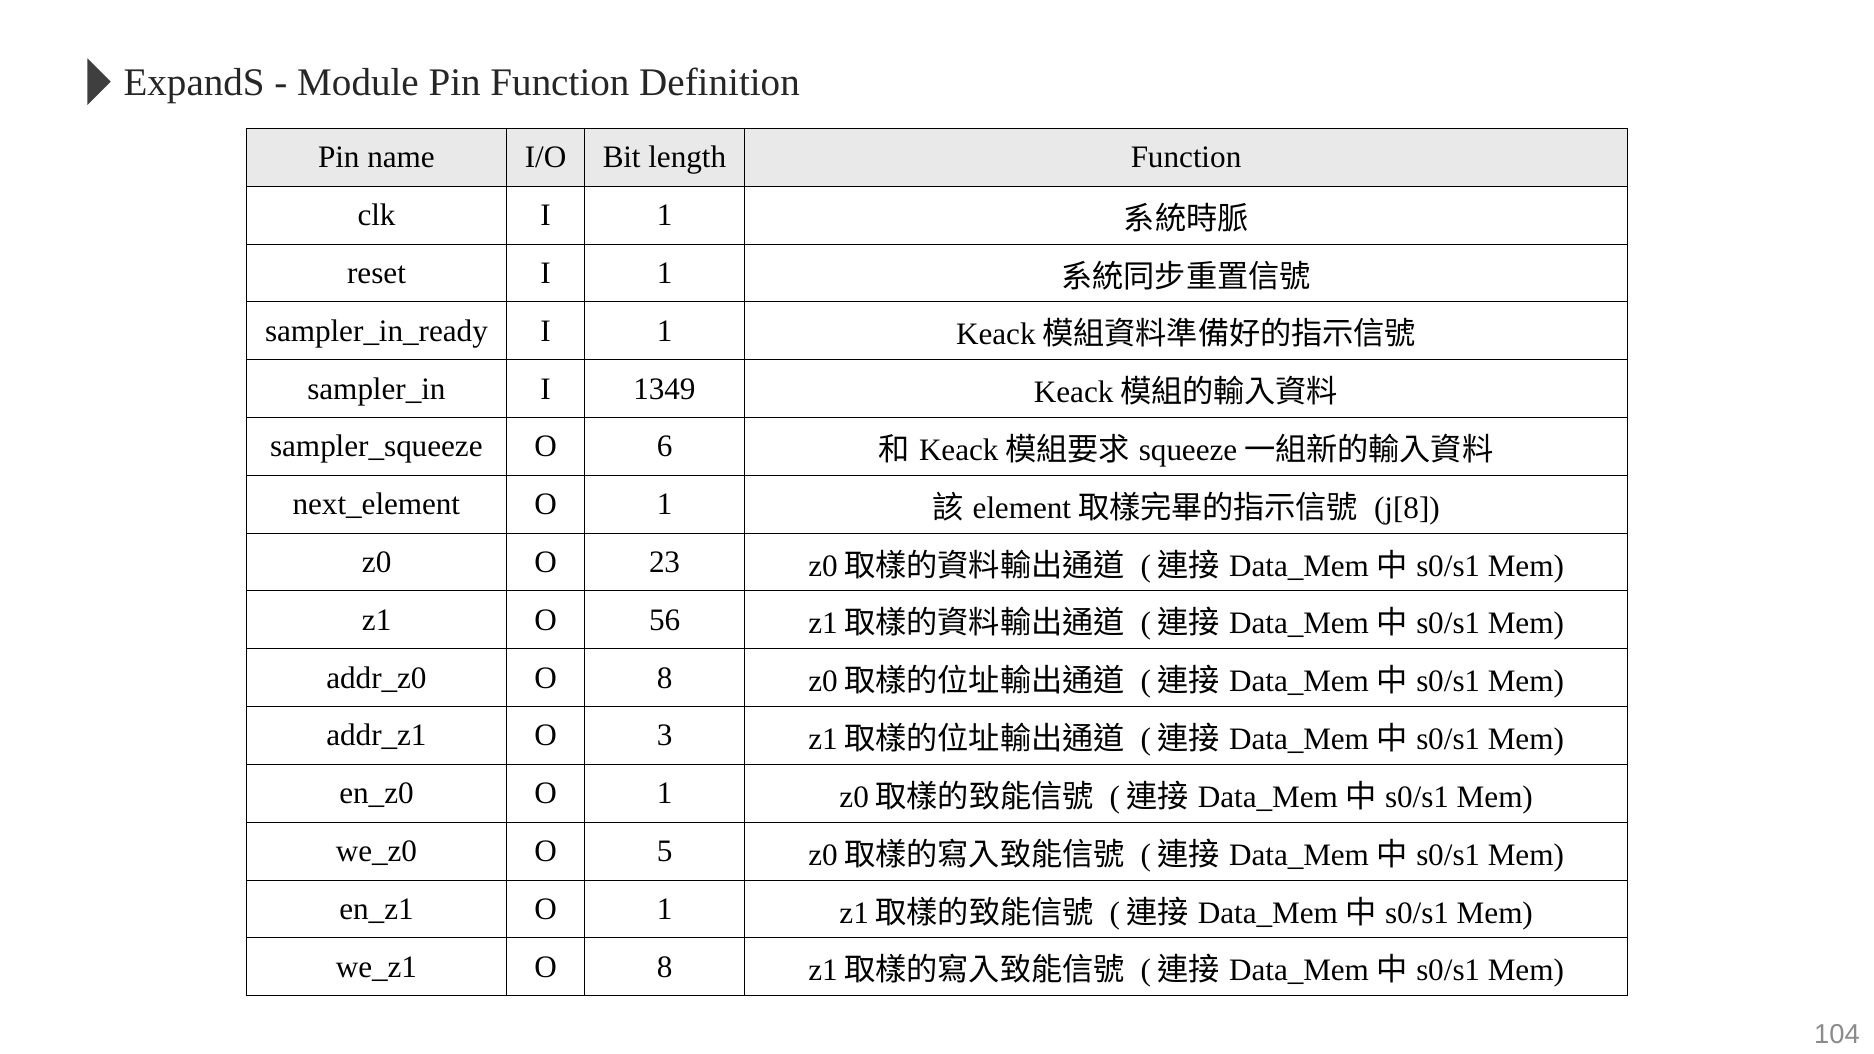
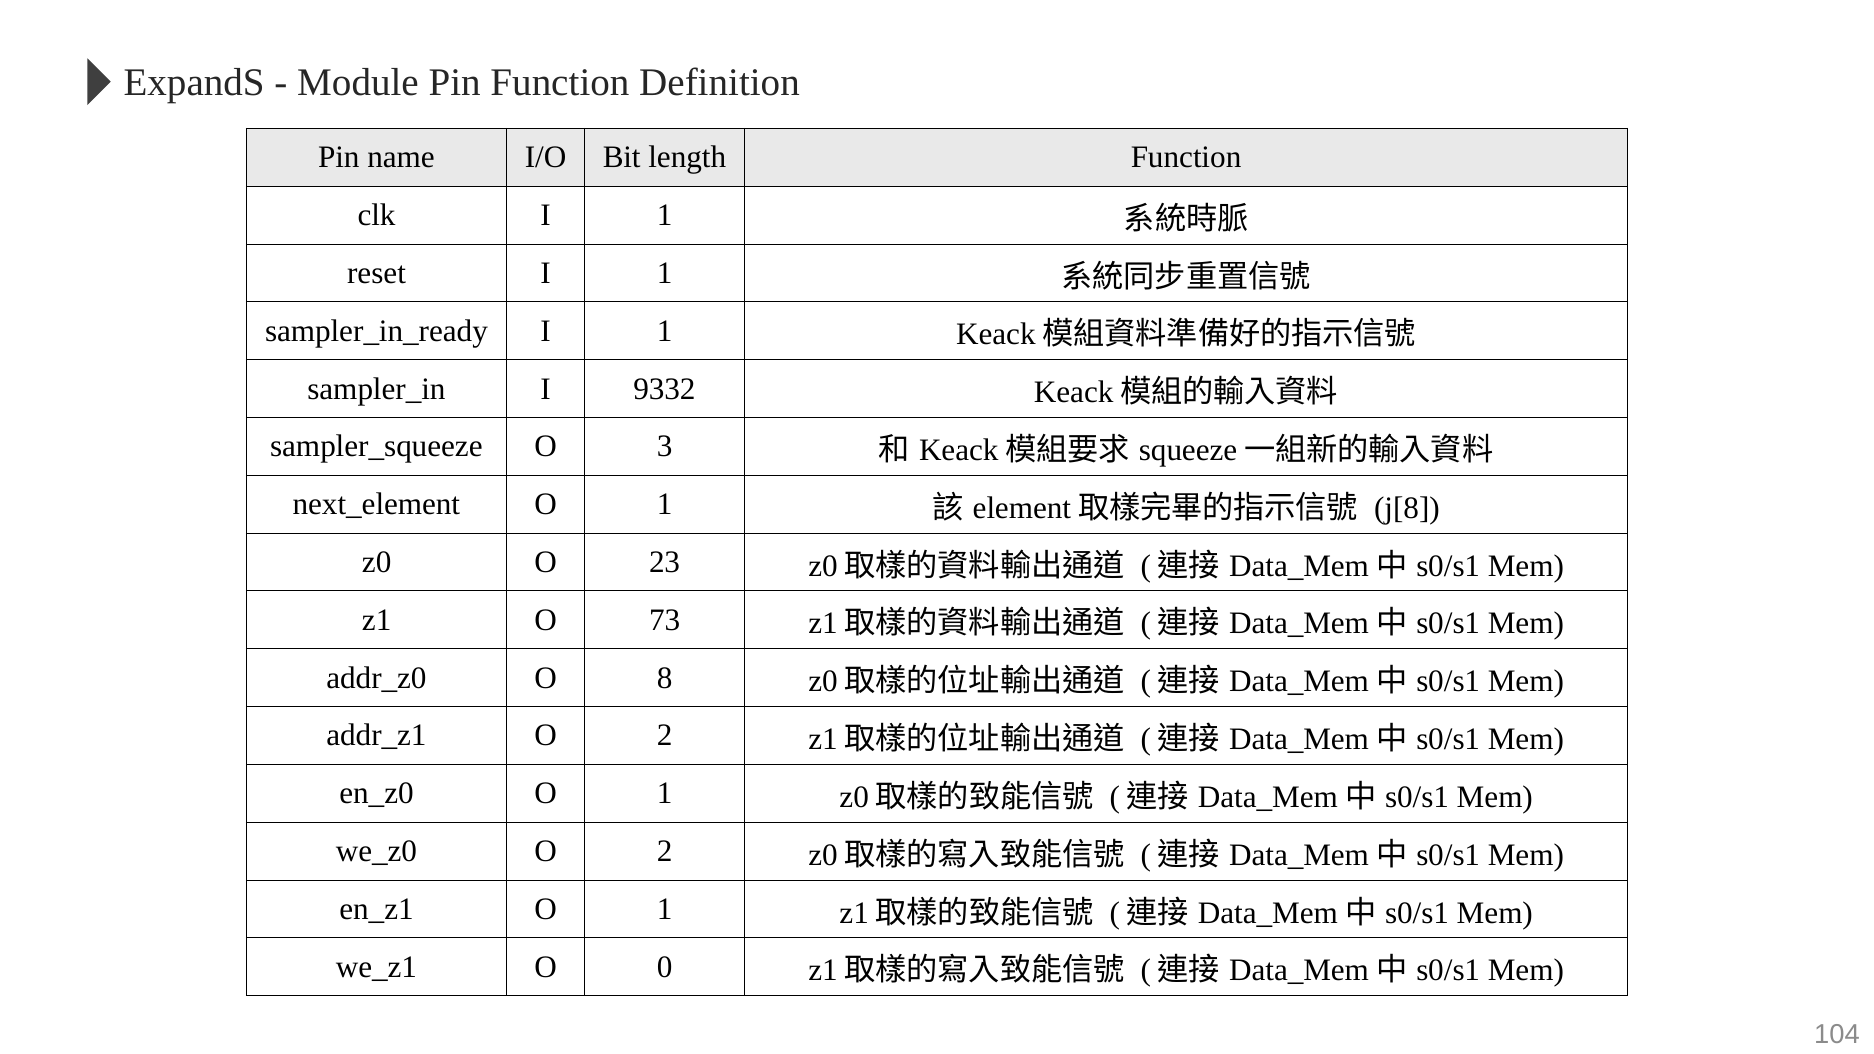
1349: 1349 -> 9332 (665, 389)
6: 6 -> 3 (665, 447)
56: 56 -> 73 (665, 620)
3: 3 -> 2 (665, 736)
5: 5 -> 2 (665, 851)
8: 8 -> 0 (665, 967)
